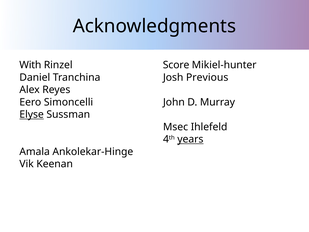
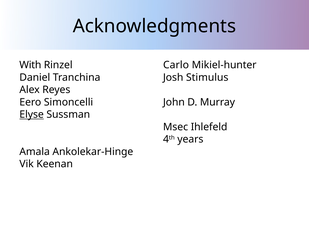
Score: Score -> Carlo (176, 65)
Previous: Previous -> Stimulus (207, 77)
years underline: present -> none (190, 139)
